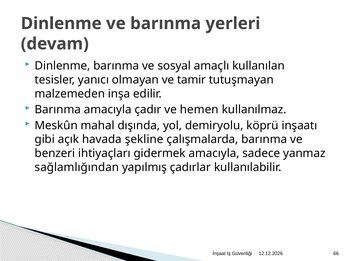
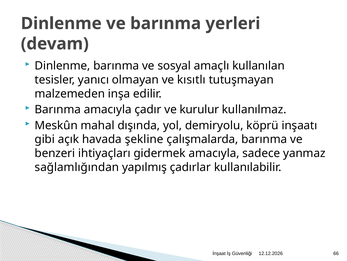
tamir: tamir -> kısıtlı (191, 80)
hemen: hemen -> kurulur (199, 109)
